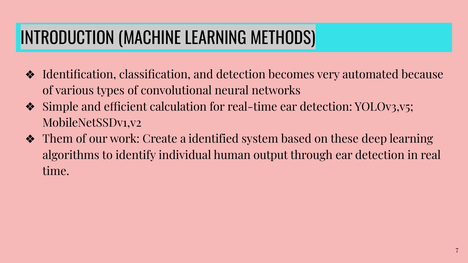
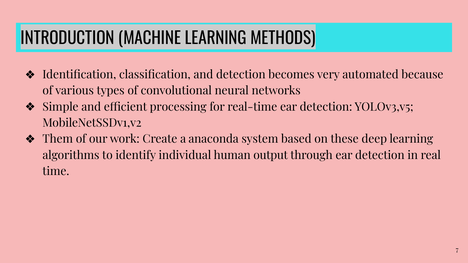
calculation: calculation -> processing (178, 107)
identified: identified -> anaconda (214, 139)
